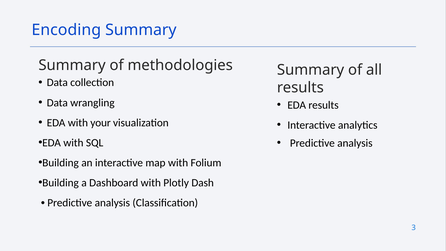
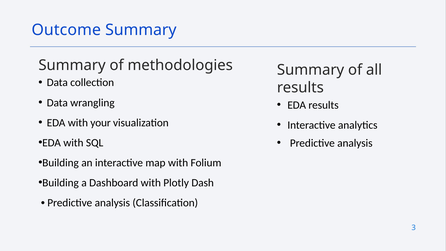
Encoding: Encoding -> Outcome (66, 30)
